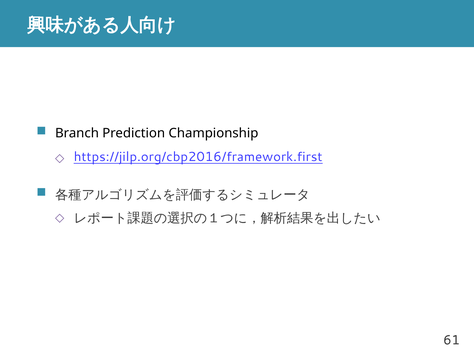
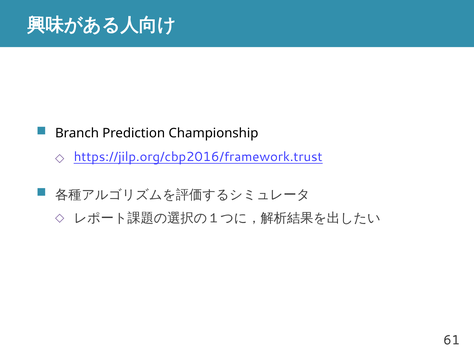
https://jilp.org/cbp2016/framework.first: https://jilp.org/cbp2016/framework.first -> https://jilp.org/cbp2016/framework.trust (198, 157)
